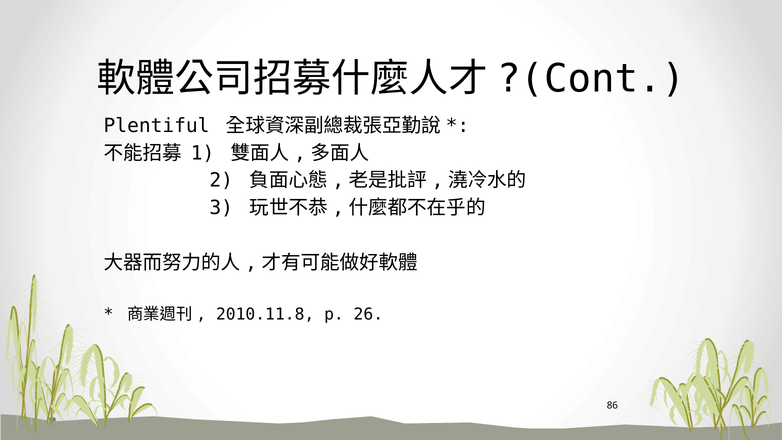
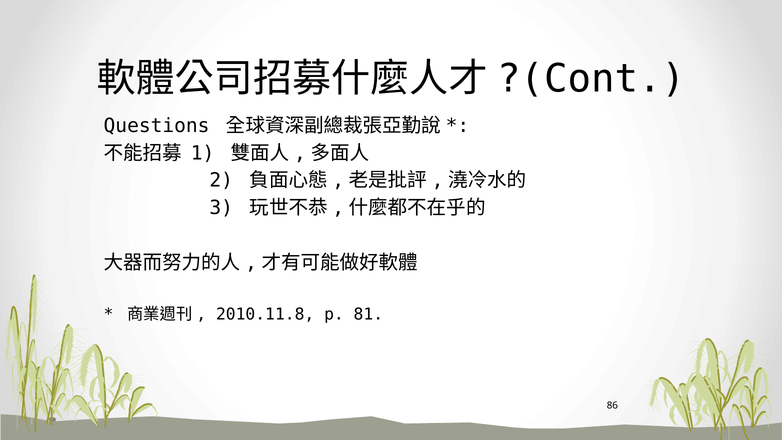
Plentiful: Plentiful -> Questions (157, 126)
26: 26 -> 81 (368, 314)
